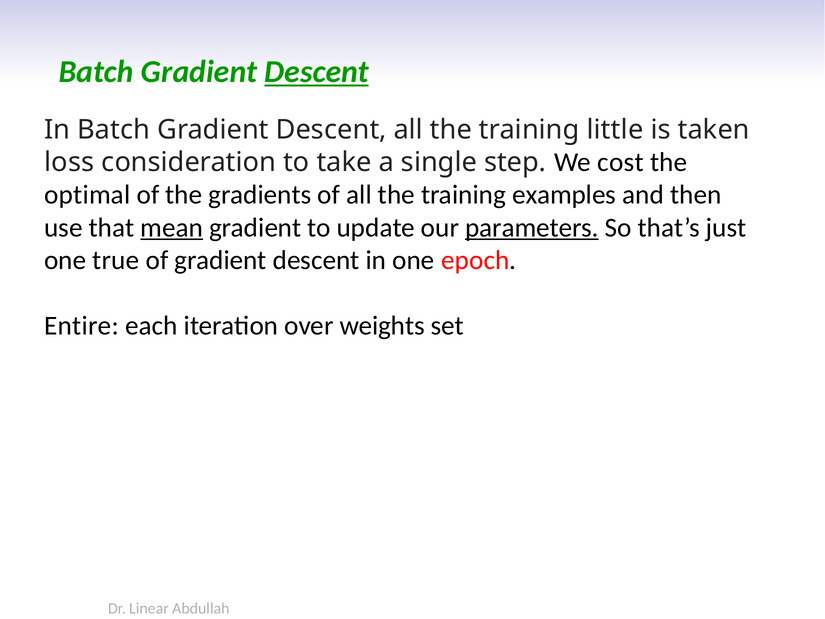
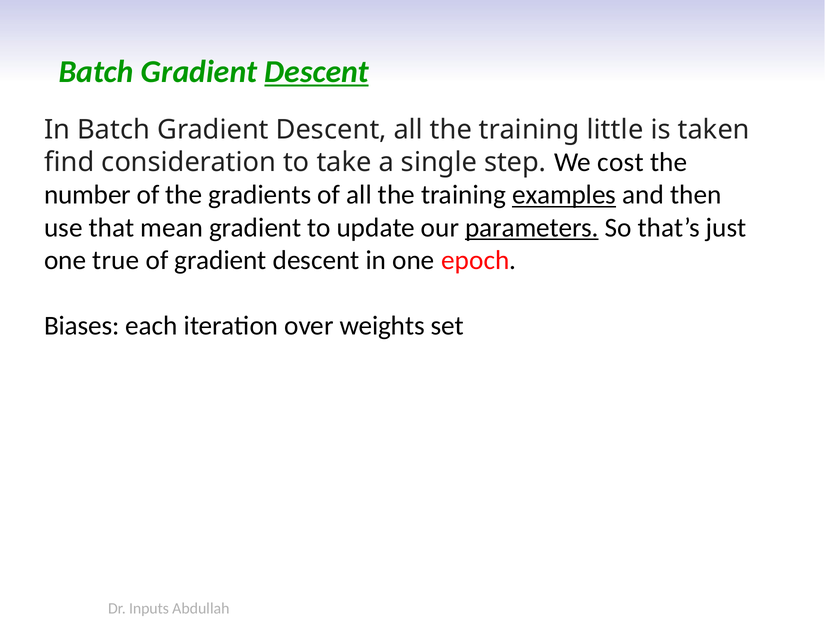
loss: loss -> find (69, 162)
optimal: optimal -> number (88, 195)
examples underline: none -> present (564, 195)
mean underline: present -> none (172, 228)
Entire: Entire -> Biases (82, 326)
Linear: Linear -> Inputs (149, 609)
